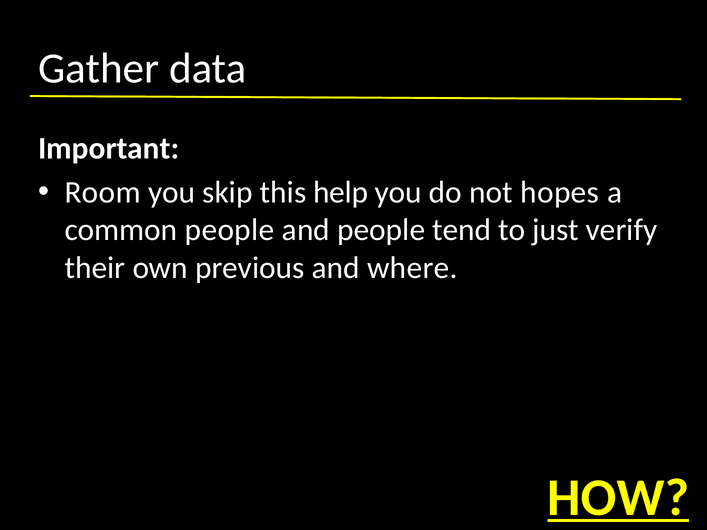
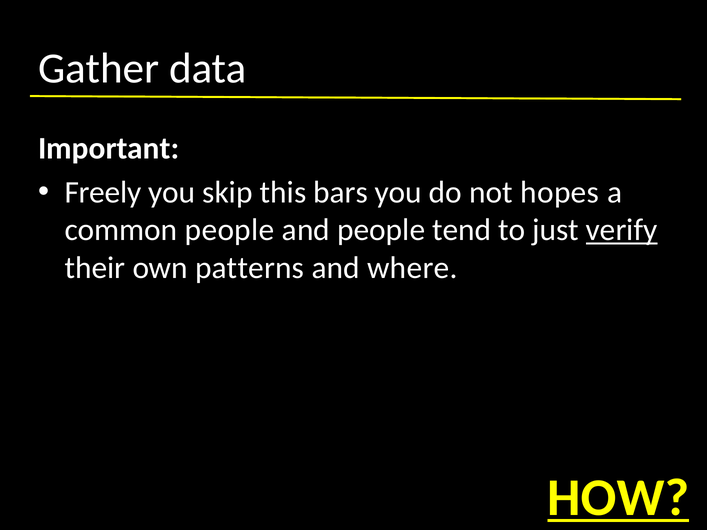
Room: Room -> Freely (103, 192)
help: help -> bars (341, 192)
verify underline: none -> present (622, 230)
previous: previous -> patterns (250, 268)
